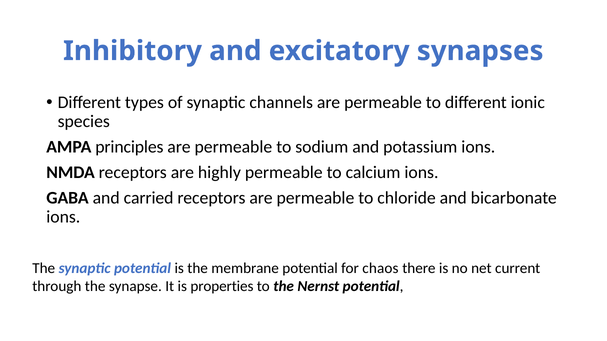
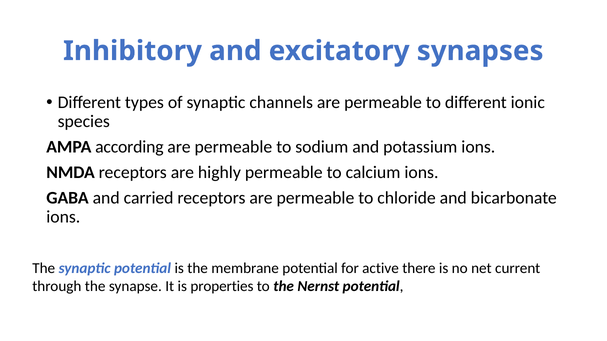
principles: principles -> according (129, 147)
chaos: chaos -> active (381, 268)
